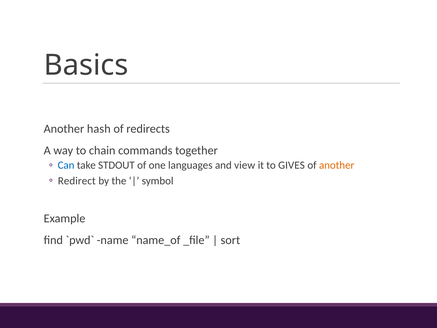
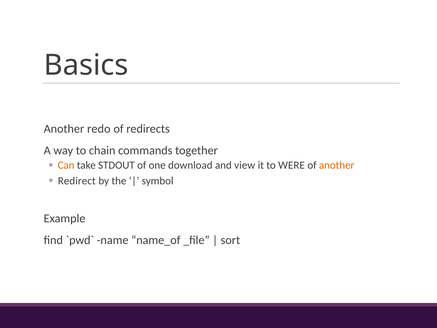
hash: hash -> redo (99, 129)
Can colour: blue -> orange (66, 165)
languages: languages -> download (190, 165)
GIVES: GIVES -> WERE (292, 165)
